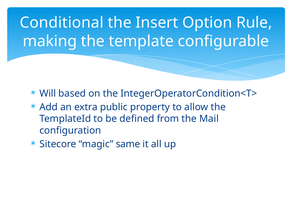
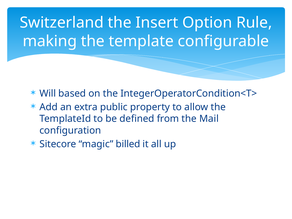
Conditional: Conditional -> Switzerland (62, 23)
same: same -> billed (128, 144)
